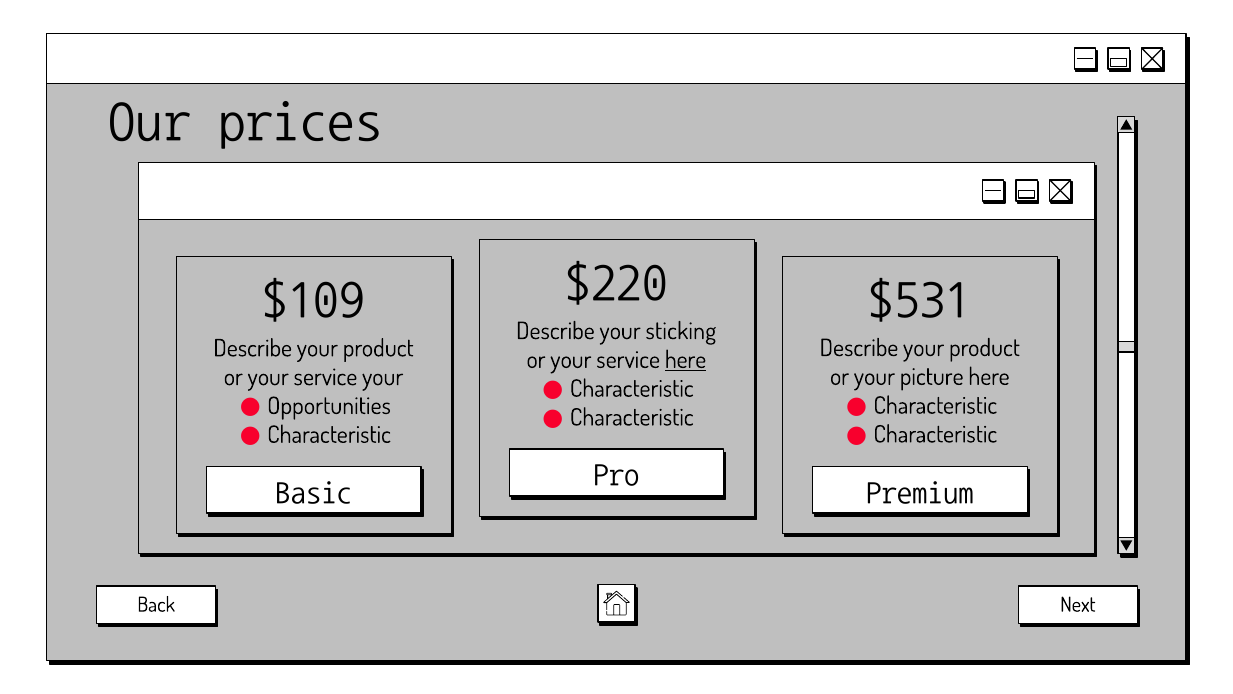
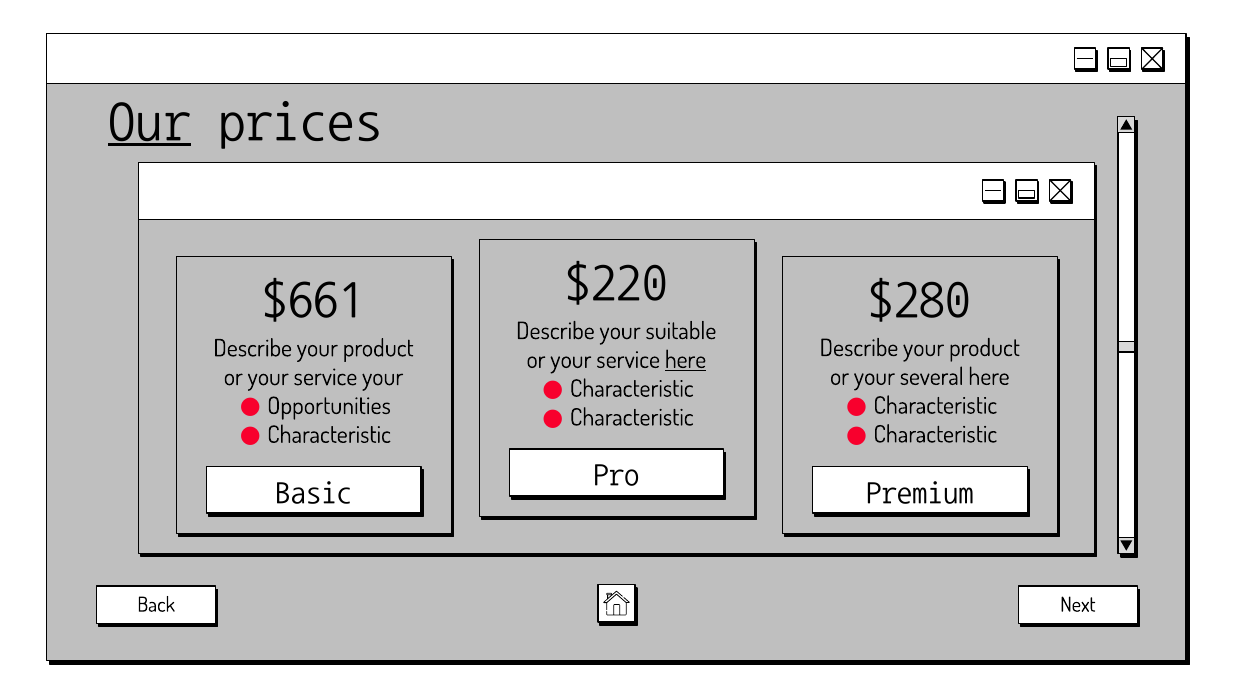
Our underline: none -> present (150, 121)
$109: $109 -> $661 (314, 298)
$531: $531 -> $280 (920, 298)
sticking: sticking -> suitable (681, 331)
picture: picture -> several (932, 377)
